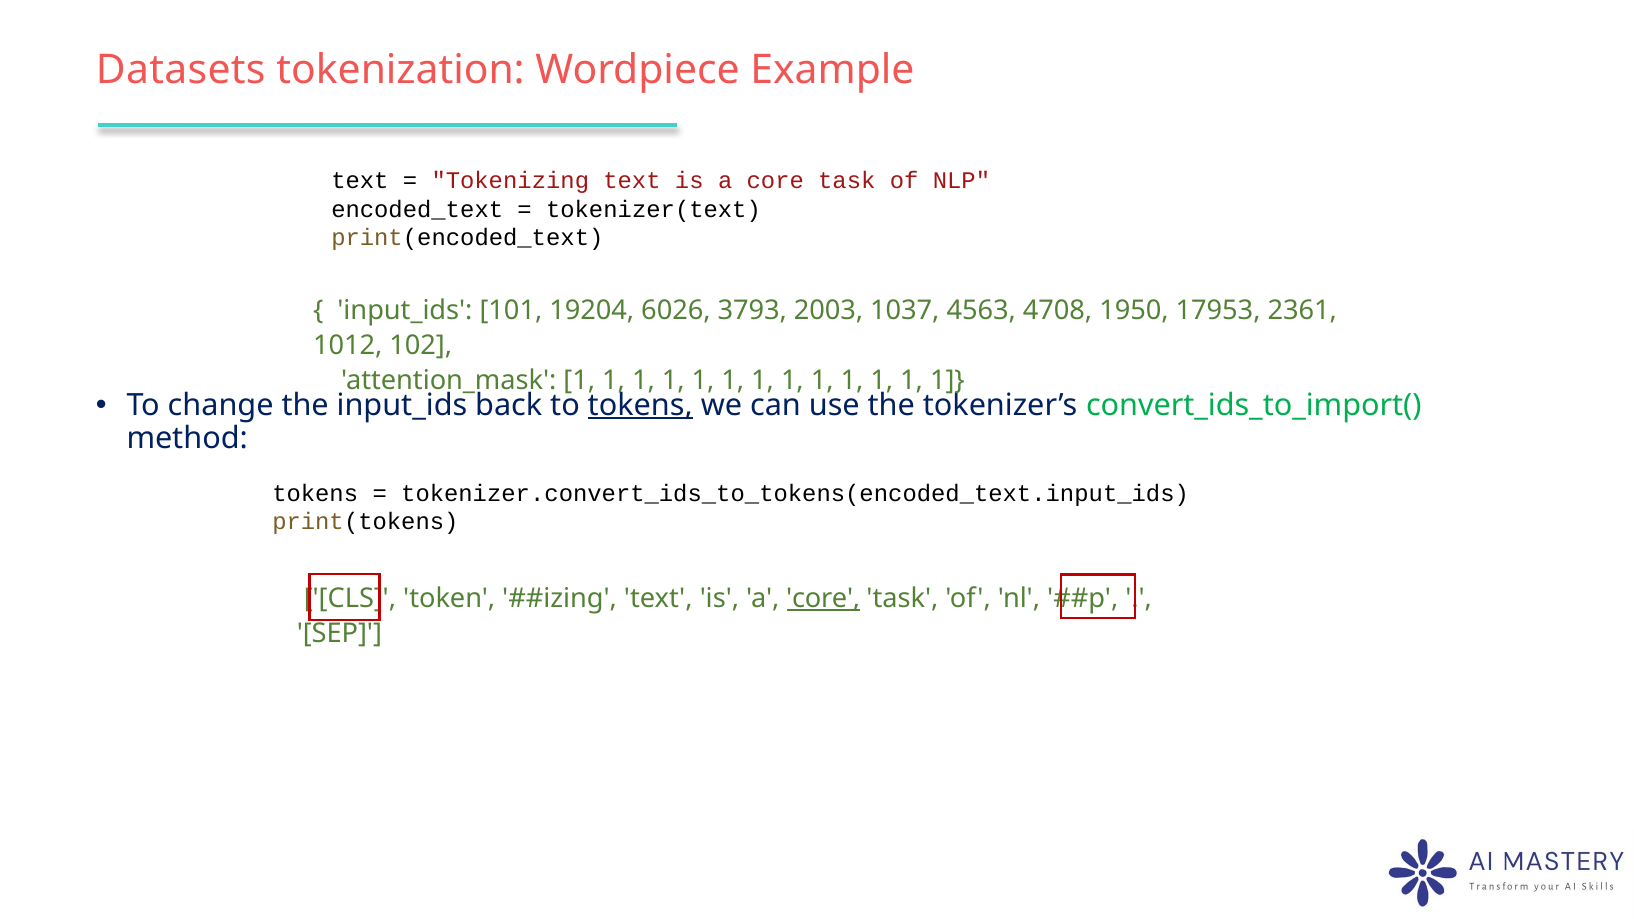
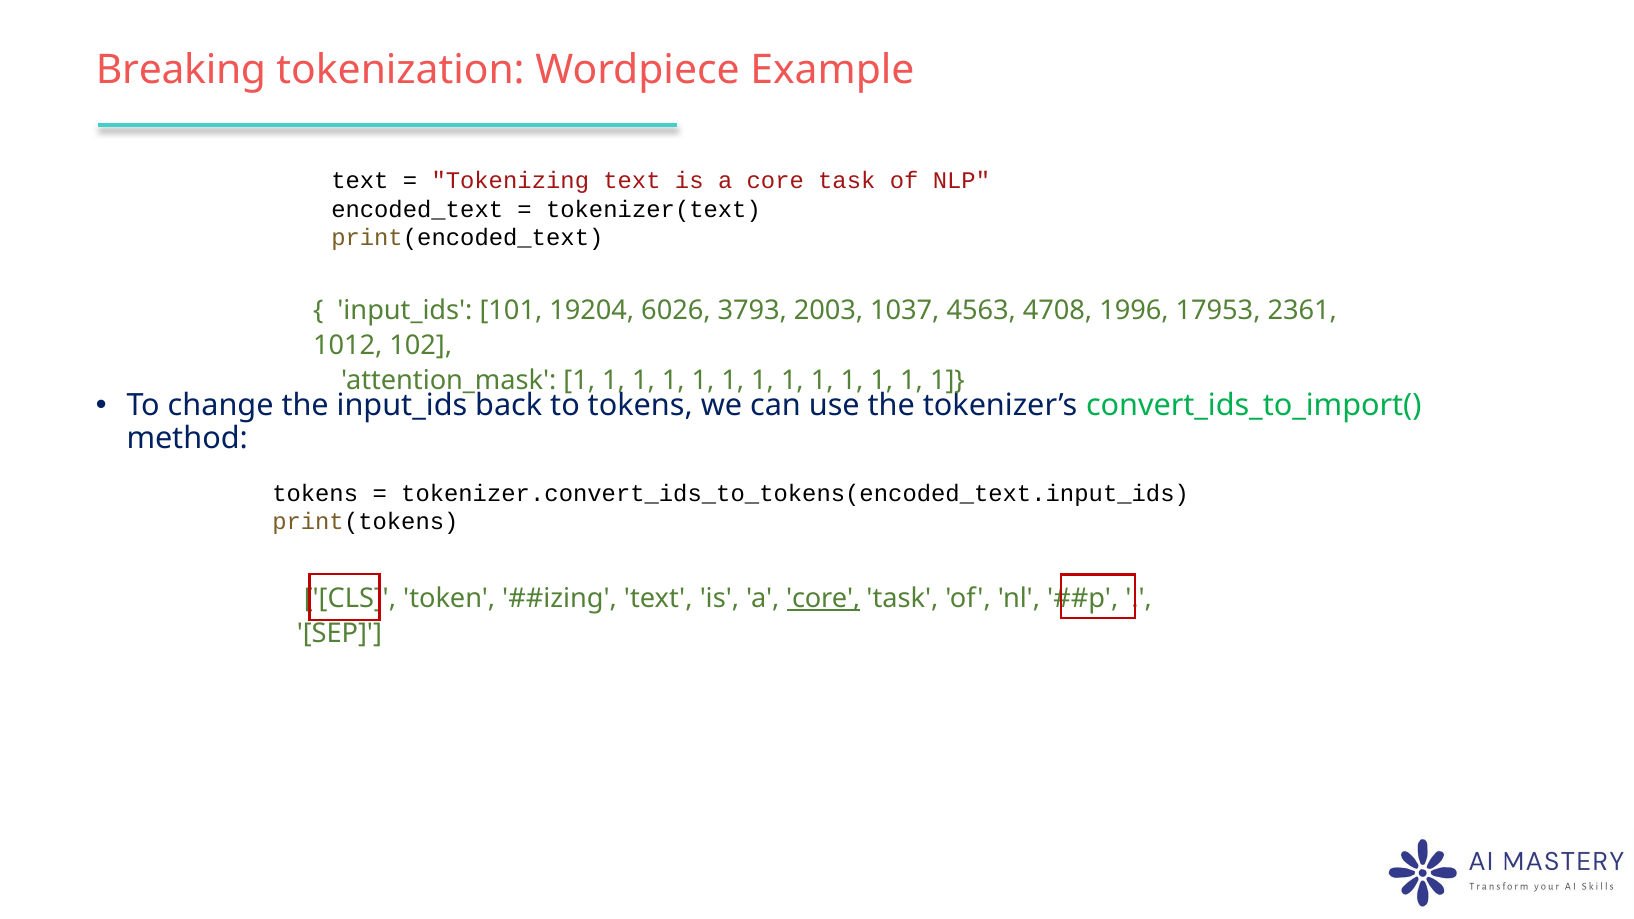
Datasets: Datasets -> Breaking (181, 70)
1950: 1950 -> 1996 (1134, 311)
tokens underline: present -> none (640, 405)
